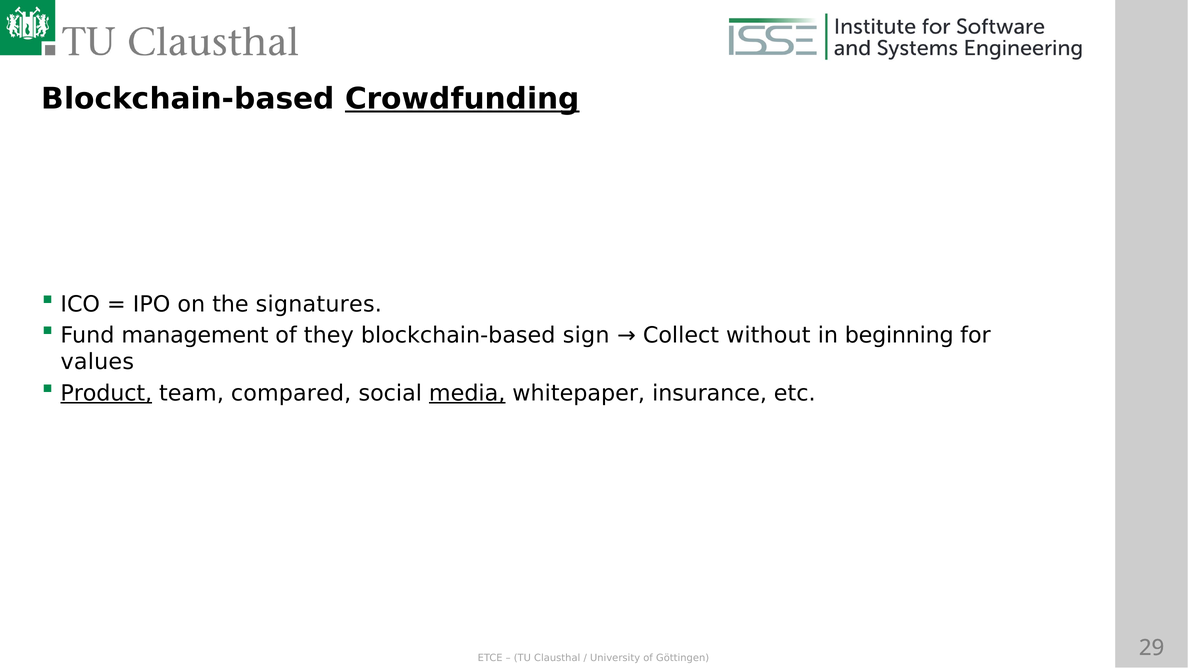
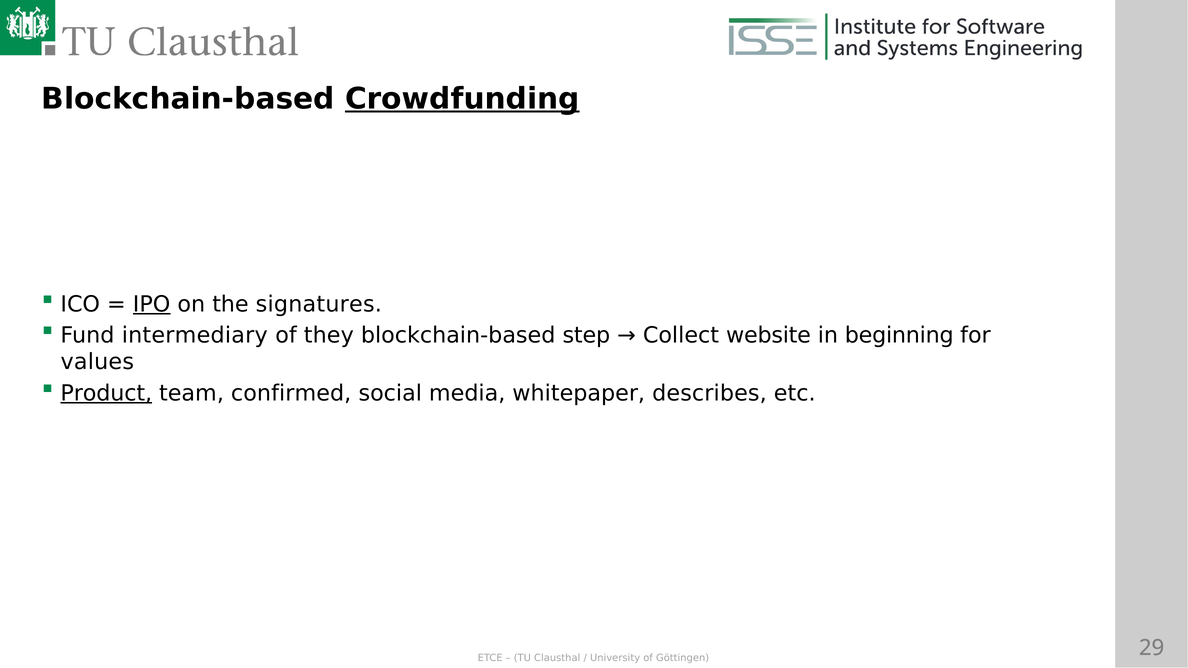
IPO underline: none -> present (152, 304)
management: management -> intermediary (195, 335)
sign: sign -> step (586, 335)
without: without -> website (769, 335)
compared: compared -> confirmed (291, 393)
media underline: present -> none (467, 393)
insurance: insurance -> describes (709, 393)
